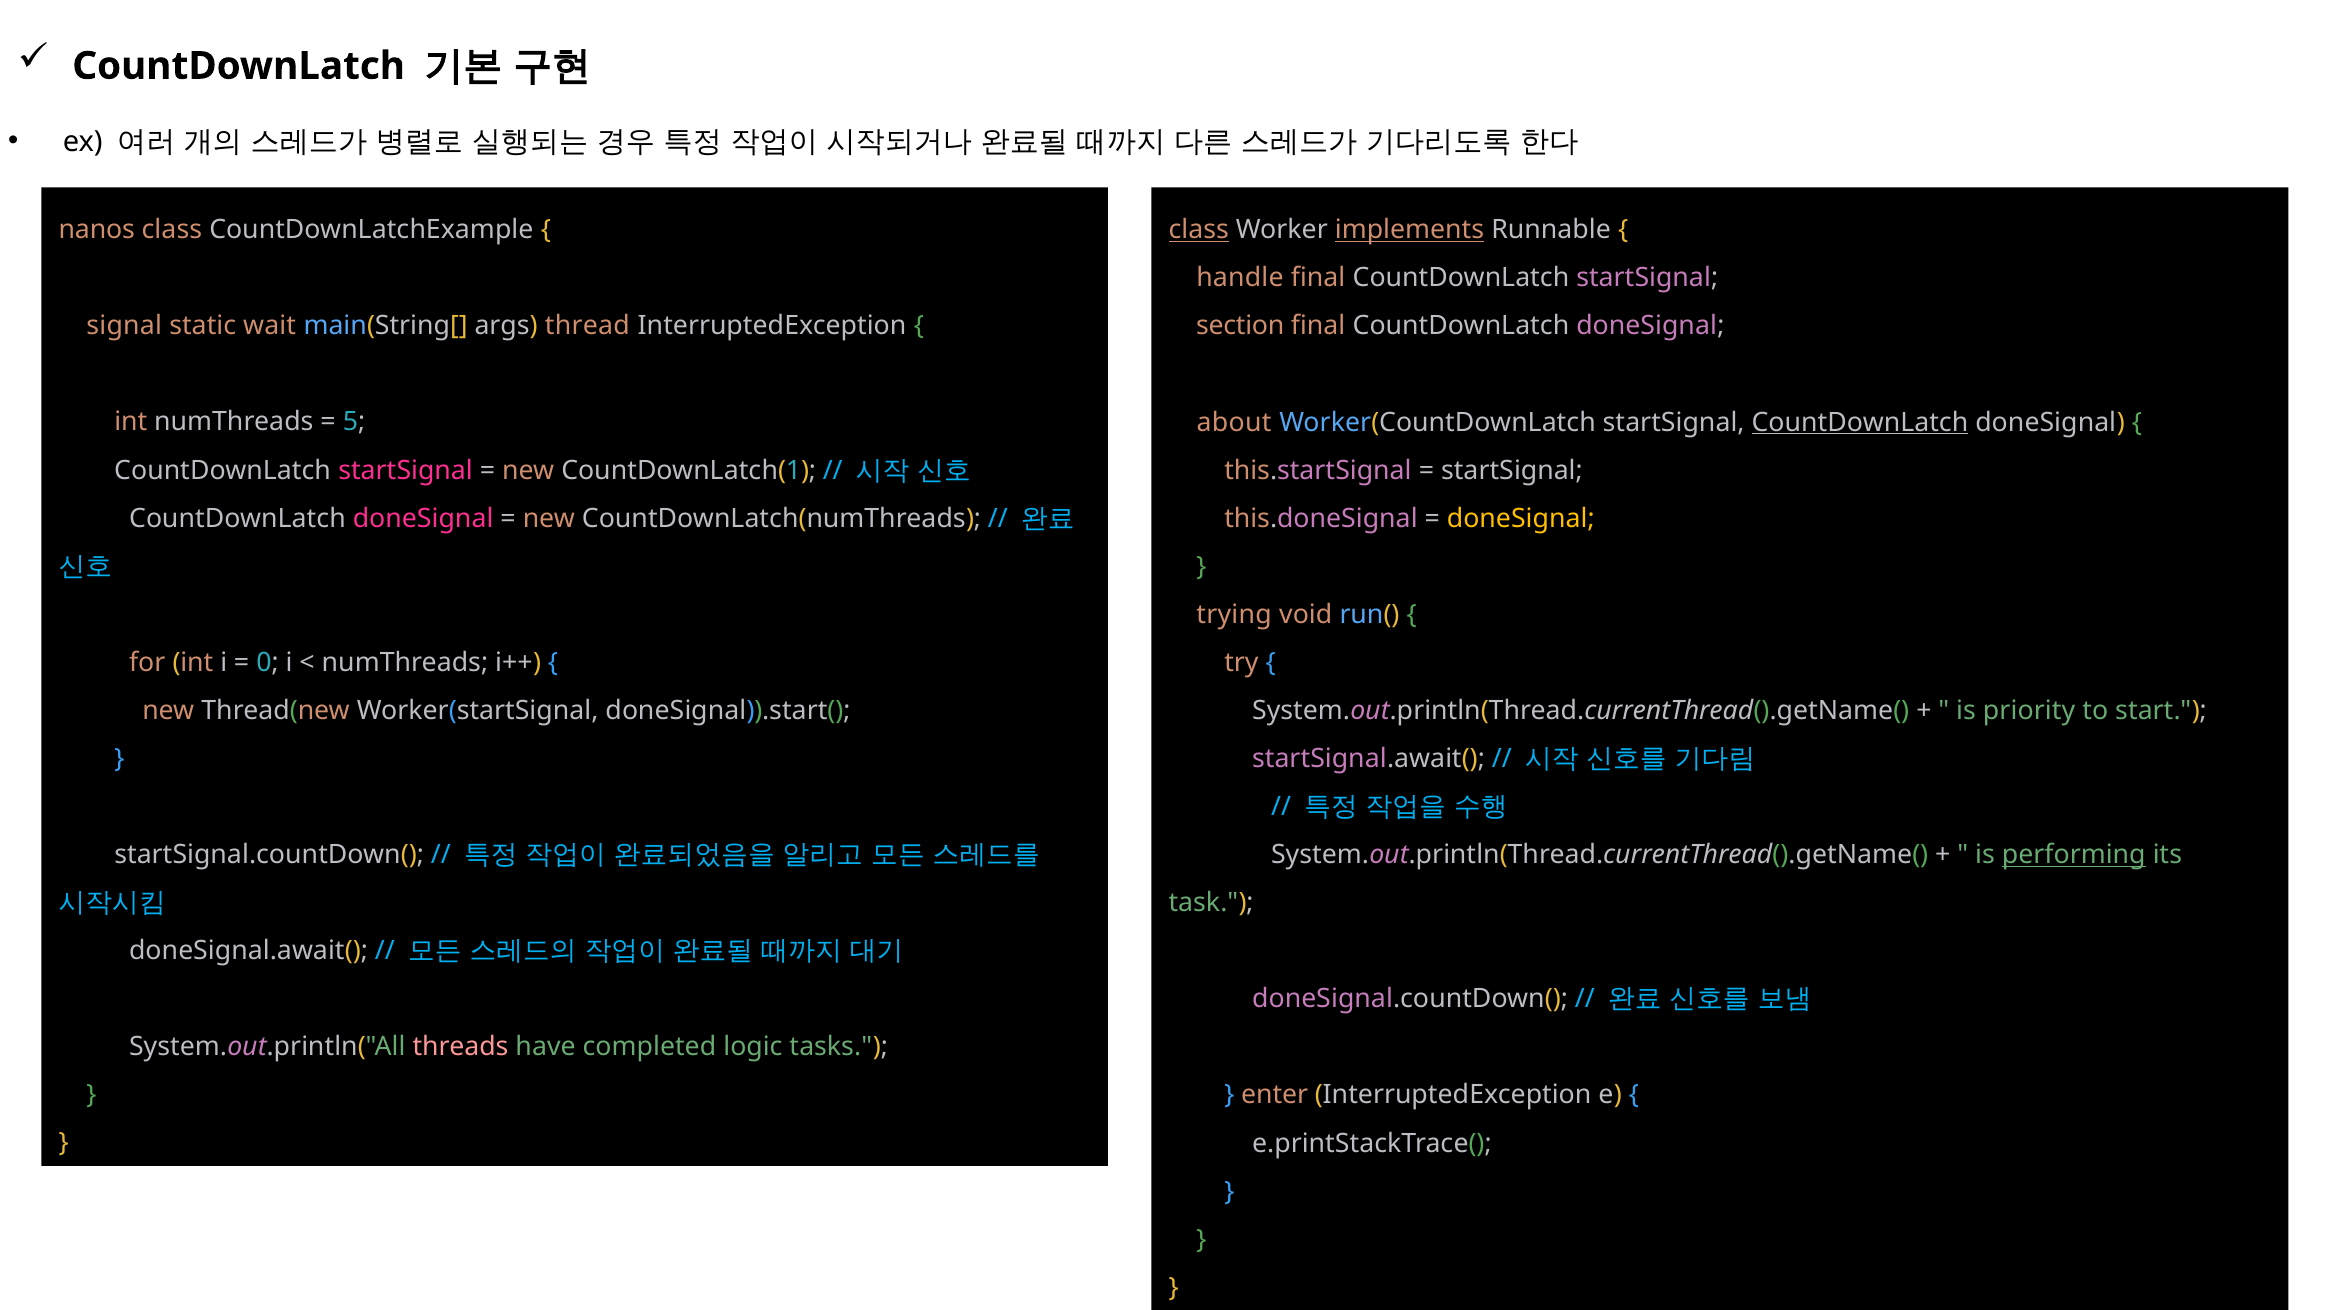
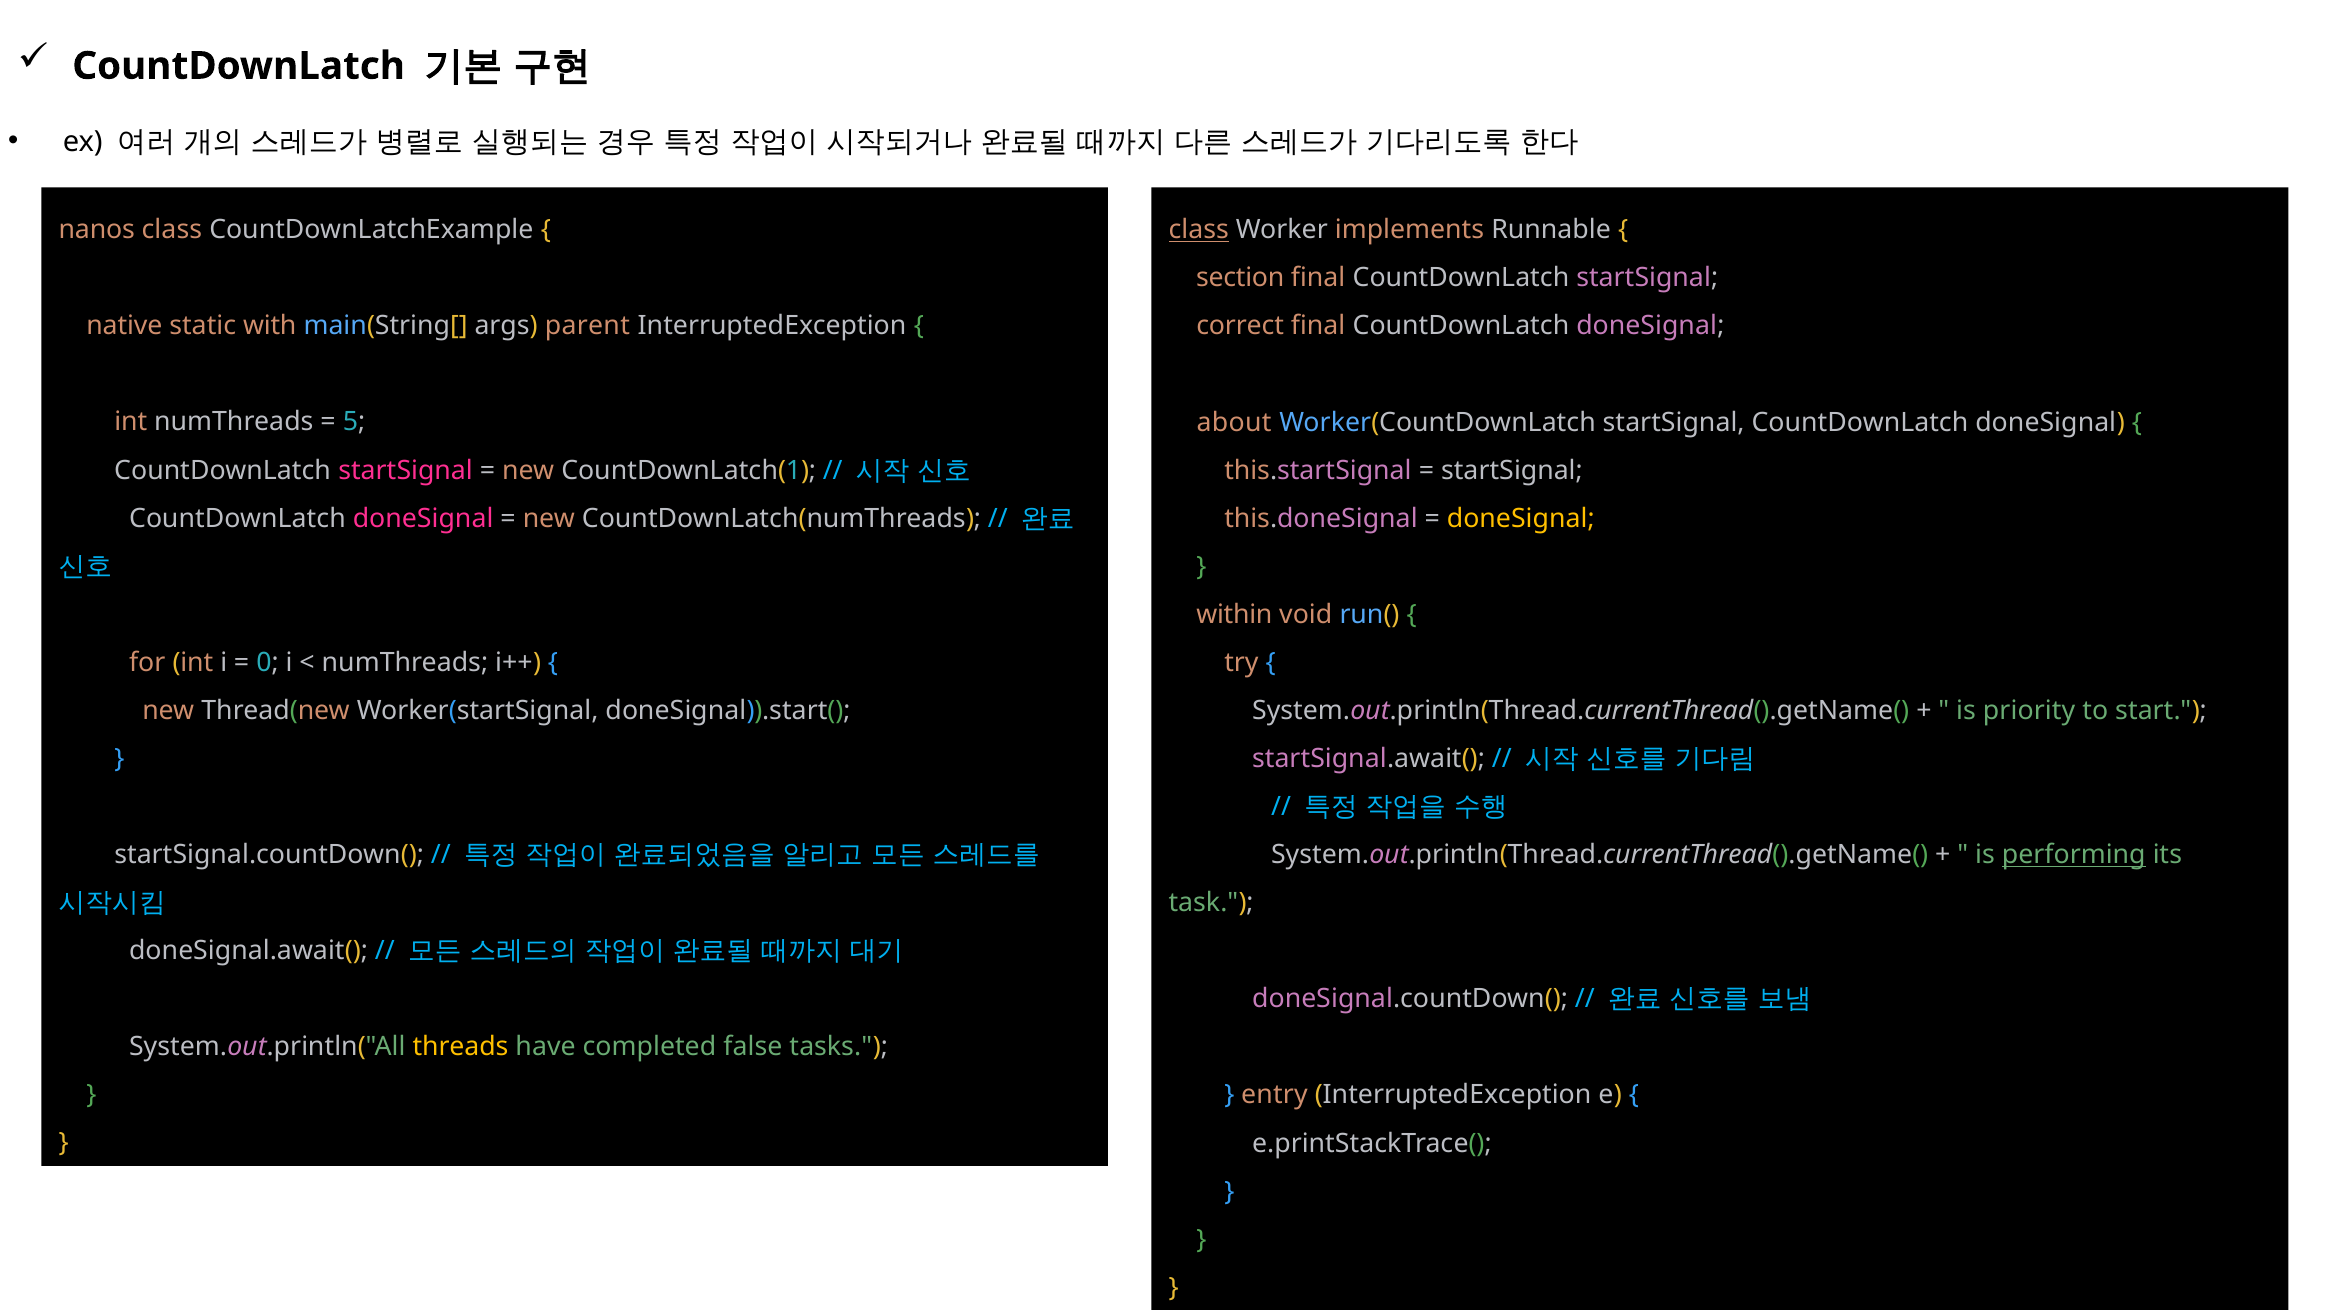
implements underline: present -> none (1409, 230)
handle: handle -> section (1240, 278)
signal: signal -> native (124, 326)
wait: wait -> with (270, 326)
thread: thread -> parent (587, 326)
section: section -> correct (1240, 326)
CountDownLatch underline: present -> none (1860, 422)
trying: trying -> within (1234, 615)
threads colour: pink -> yellow (461, 1048)
logic: logic -> false (753, 1048)
enter: enter -> entry (1275, 1096)
